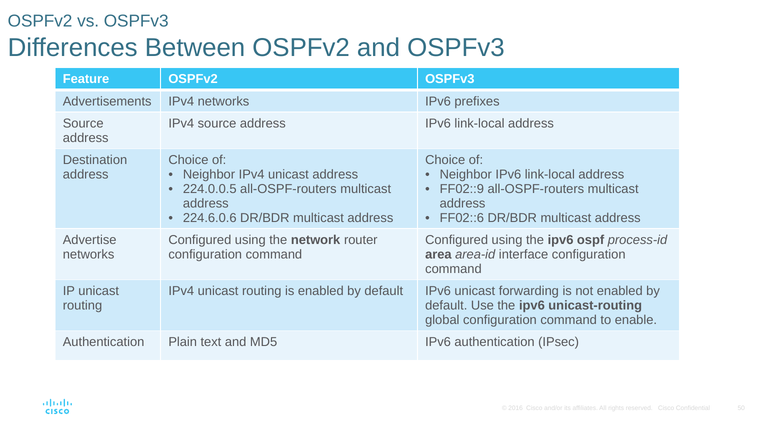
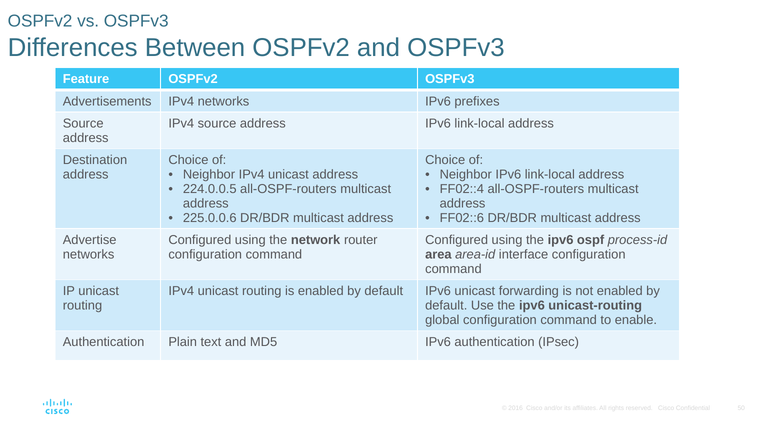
FF02::9: FF02::9 -> FF02::4 (462, 189)
224.6.0.6: 224.6.0.6 -> 225.0.0.6 (210, 218)
